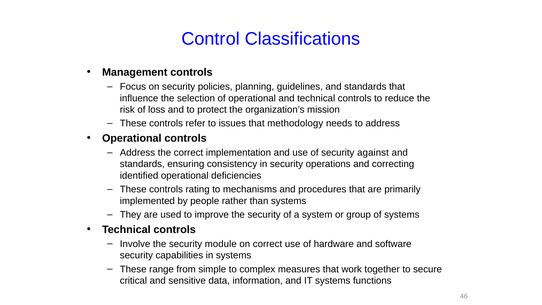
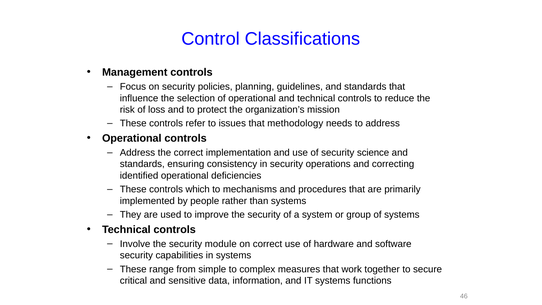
against: against -> science (373, 153)
rating: rating -> which (198, 189)
